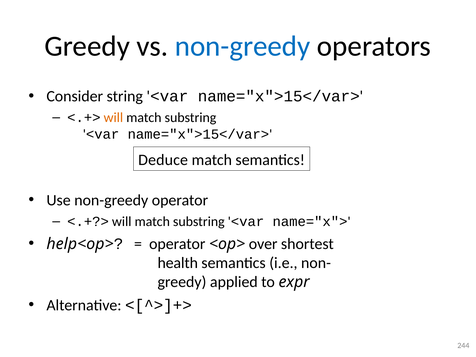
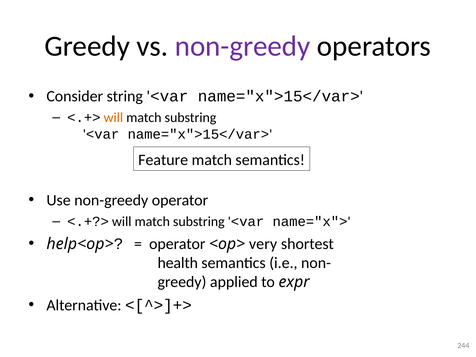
non-greedy colour: blue -> purple (243, 46)
Deduce: Deduce -> Feature (163, 160)
over: over -> very (263, 244)
